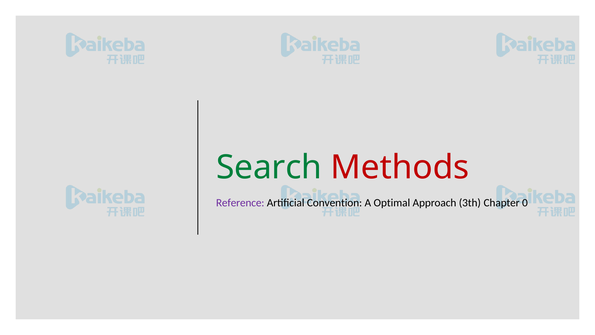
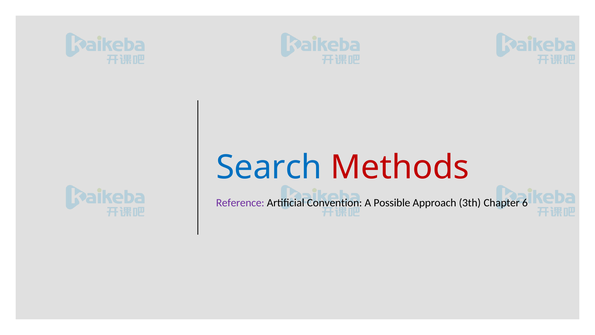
Search colour: green -> blue (269, 167)
Optimal: Optimal -> Possible (392, 203)
0: 0 -> 6 (525, 203)
